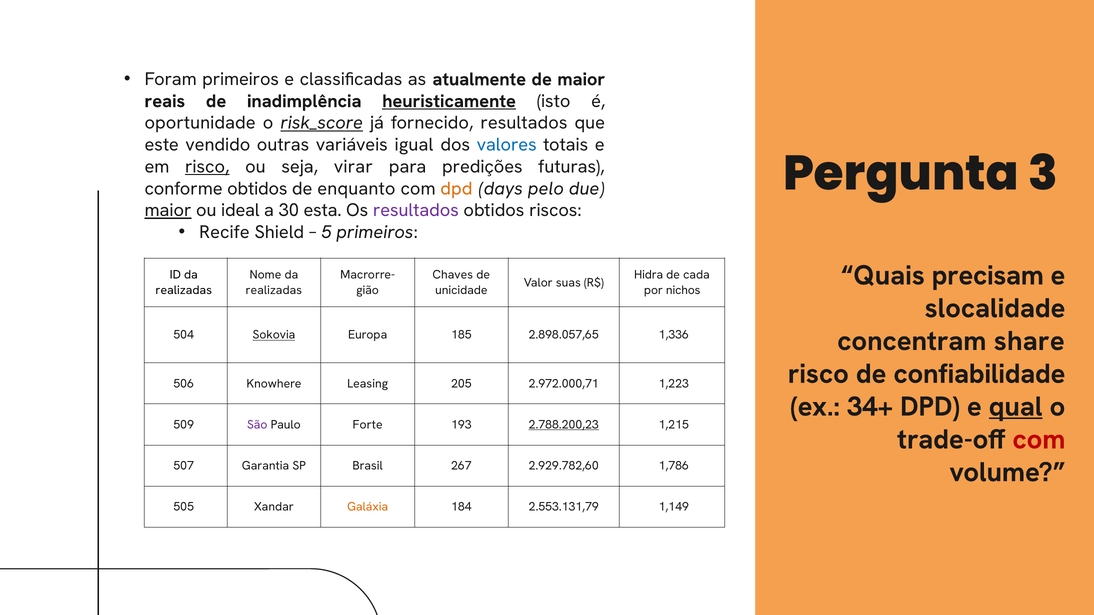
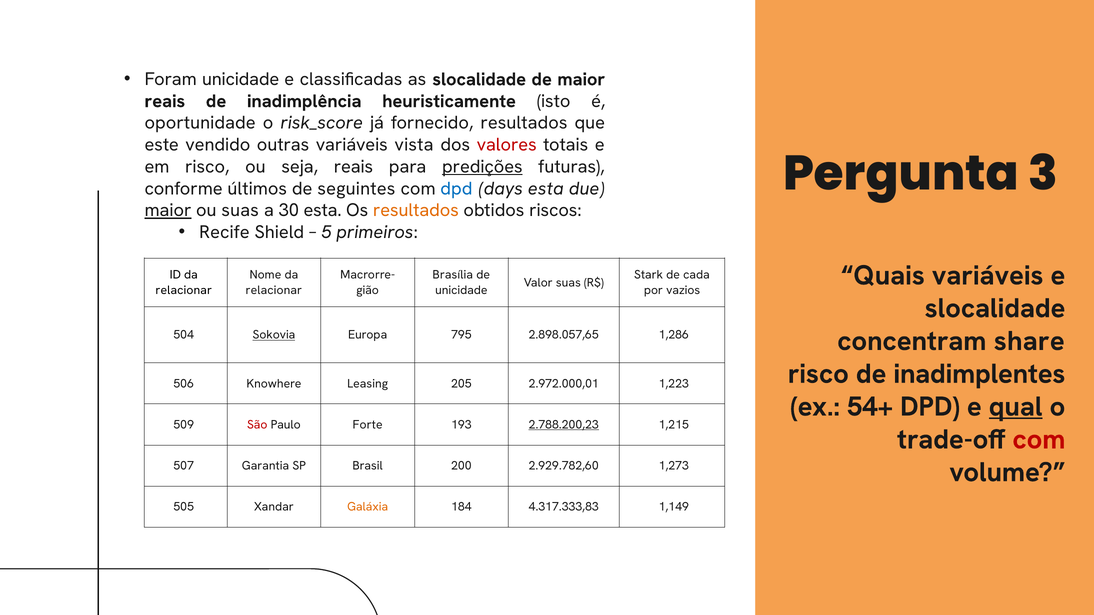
Foram primeiros: primeiros -> unicidade (241, 79)
as atualmente: atualmente -> slocalidade (479, 79)
heuristicamente underline: present -> none (449, 101)
risk_score underline: present -> none (322, 123)
igual: igual -> vista (414, 145)
valores colour: blue -> red (507, 145)
risco underline: present -> none (207, 167)
seja virar: virar -> reais (353, 167)
predições underline: none -> present (482, 167)
conforme obtidos: obtidos -> últimos (257, 189)
enquanto: enquanto -> seguintes (356, 189)
dpd colour: orange -> blue (456, 189)
days pelo: pelo -> esta (546, 189)
ou ideal: ideal -> suas (240, 211)
resultados colour: purple -> orange (416, 211)
Quais precisam: precisam -> variáveis (988, 276)
Chaves: Chaves -> Brasília (453, 275)
Hidra: Hidra -> Stark (649, 275)
realizadas: realizadas -> relacionar (184, 291)
realizadas: realizadas -> relacionar (274, 291)
nichos: nichos -> vazios (683, 291)
185: 185 -> 795 (461, 335)
1,336: 1,336 -> 1,286 (674, 335)
confiabilidade: confiabilidade -> inadimplentes (979, 374)
2.972.000,71: 2.972.000,71 -> 2.972.000,01 (564, 384)
34+: 34+ -> 54+ (870, 407)
São colour: purple -> red (257, 425)
267: 267 -> 200 (461, 466)
1,786: 1,786 -> 1,273 (674, 466)
2.553.131,79: 2.553.131,79 -> 4.317.333,83 (564, 507)
